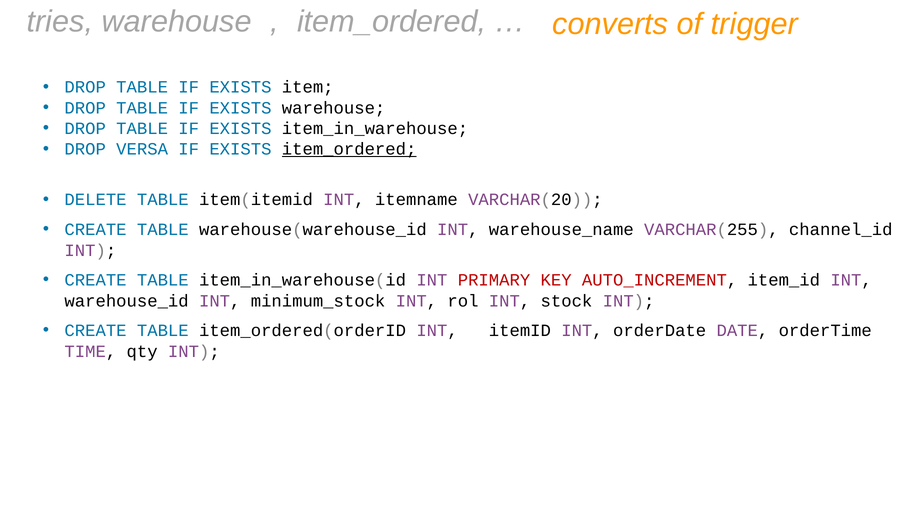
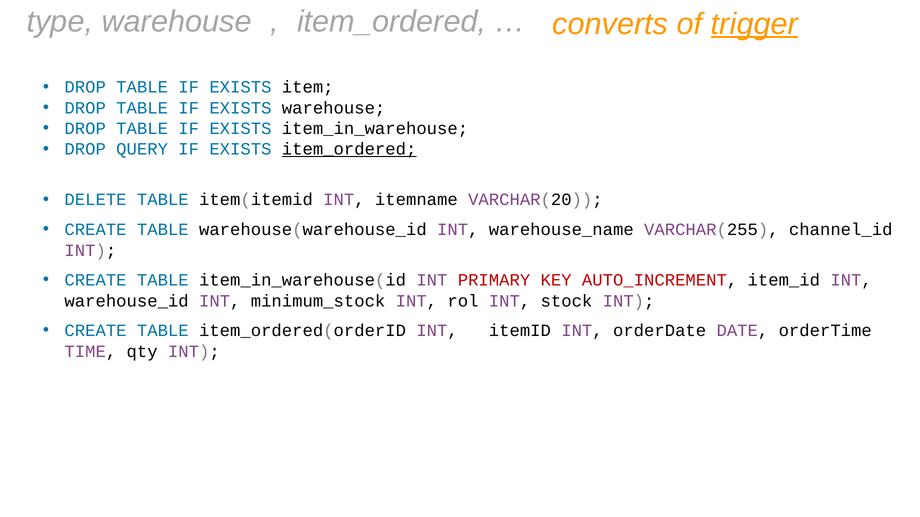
tries: tries -> type (60, 22)
trigger underline: none -> present (754, 24)
VERSA: VERSA -> QUERY (142, 149)
